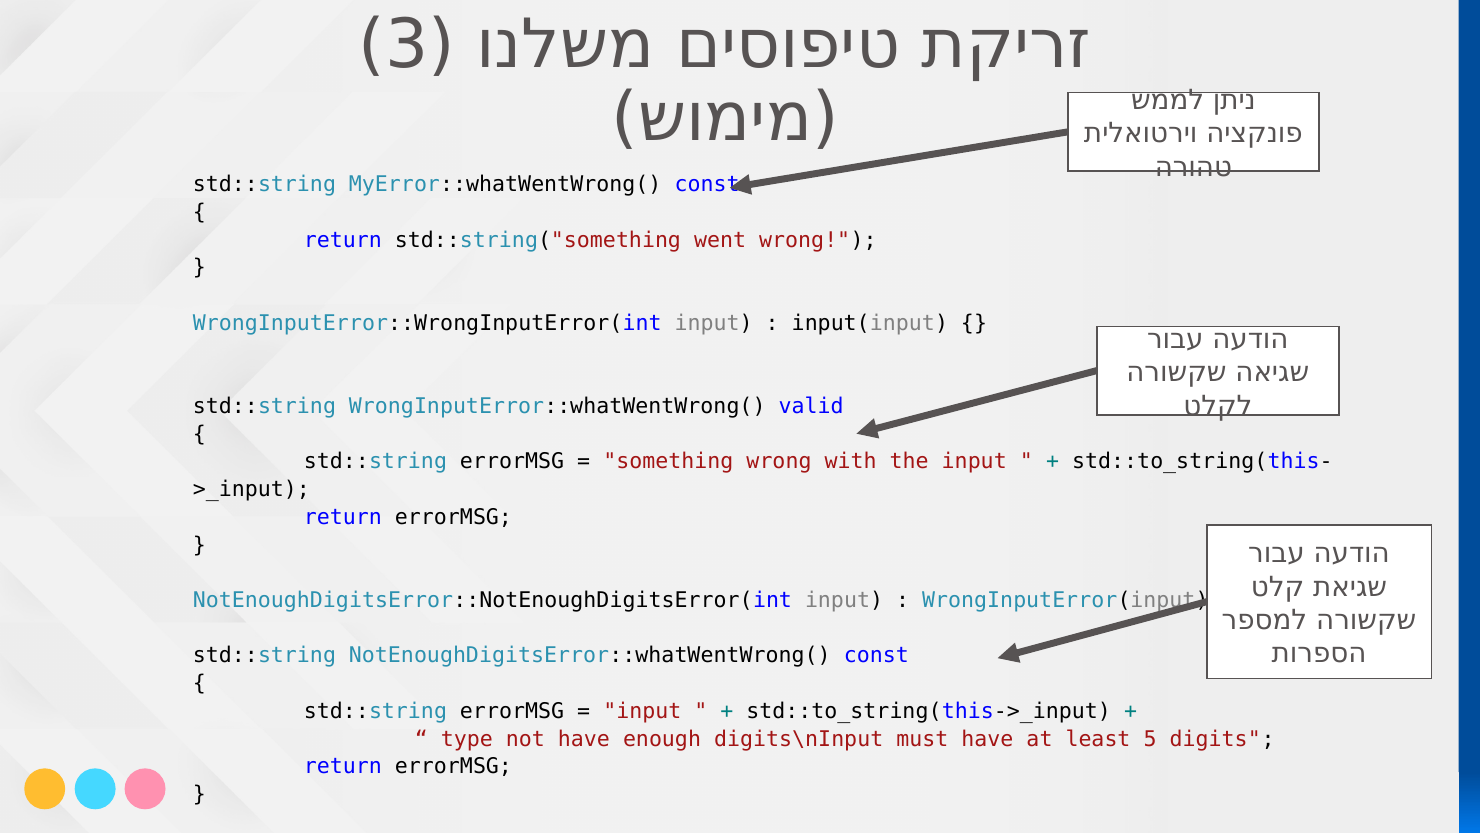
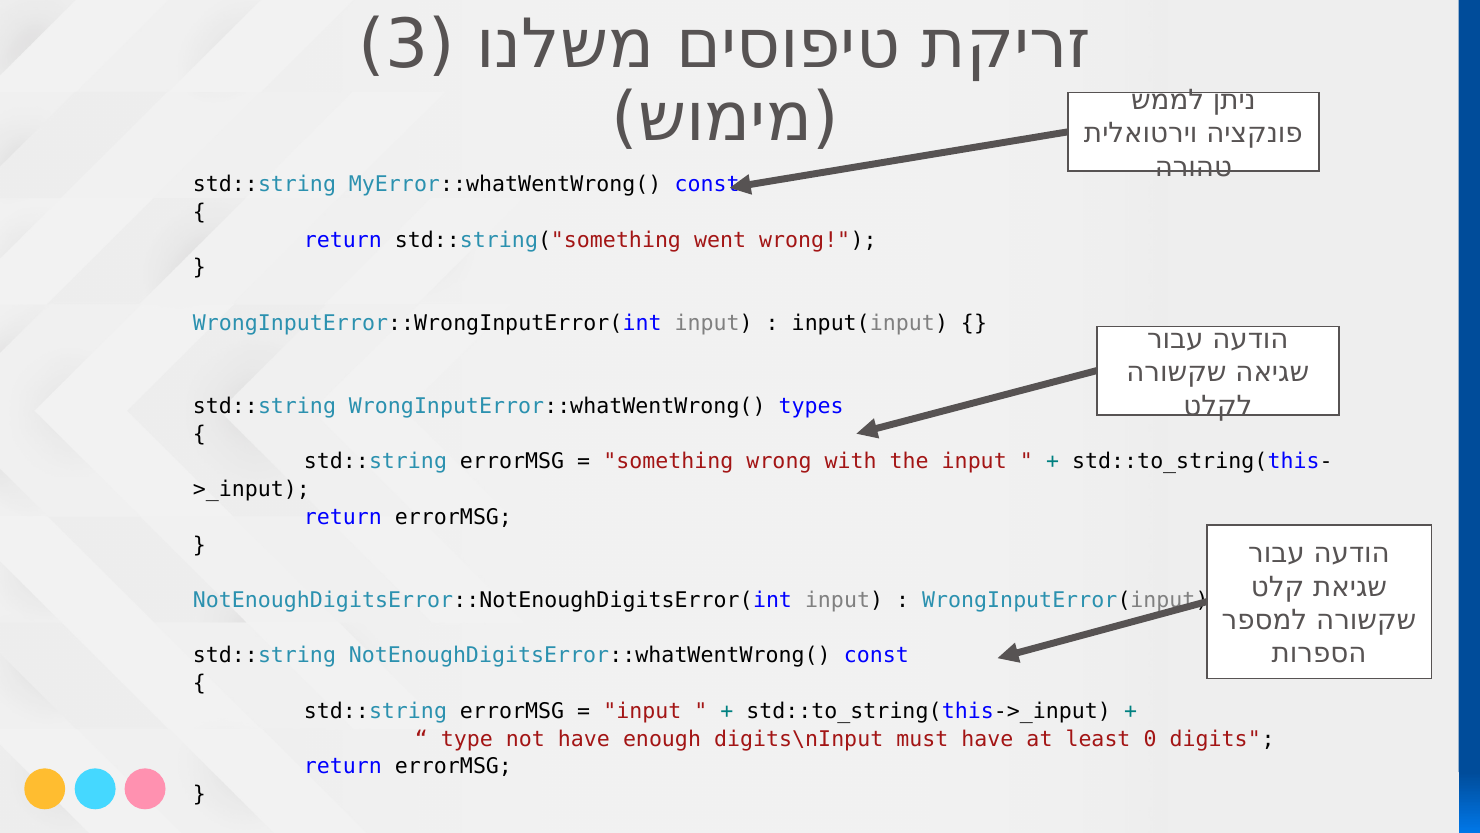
valid: valid -> types (811, 406)
5: 5 -> 0 (1150, 738)
